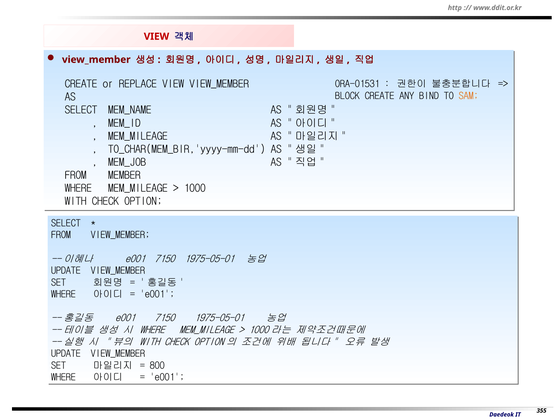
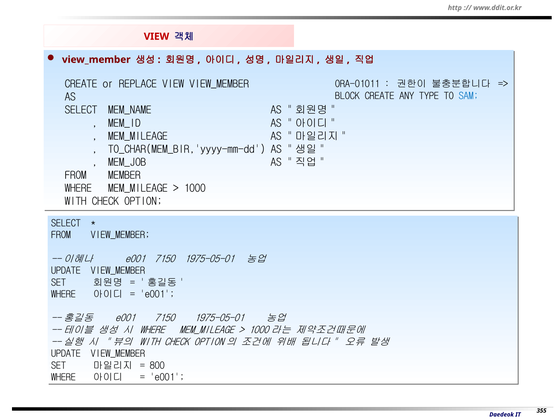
ORA-01531: ORA-01531 -> ORA-01011 (357, 84)
BIND: BIND -> TYPE (429, 96)
SAM colour: orange -> blue (469, 96)
